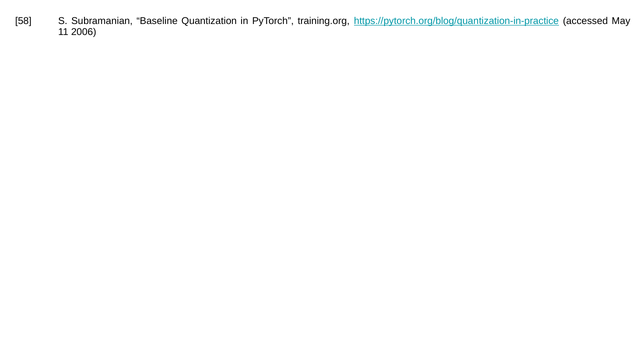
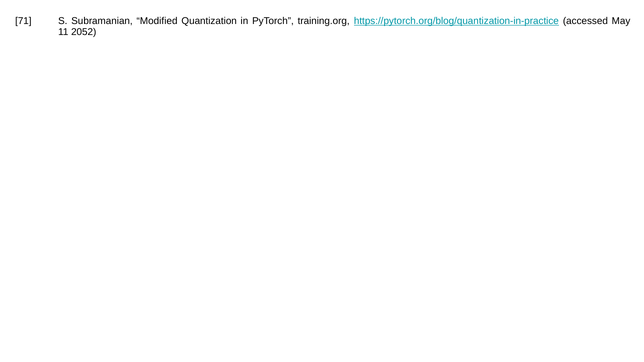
58: 58 -> 71 (23, 21)
Baseline: Baseline -> Modified (157, 21)
2006: 2006 -> 2052 (84, 32)
